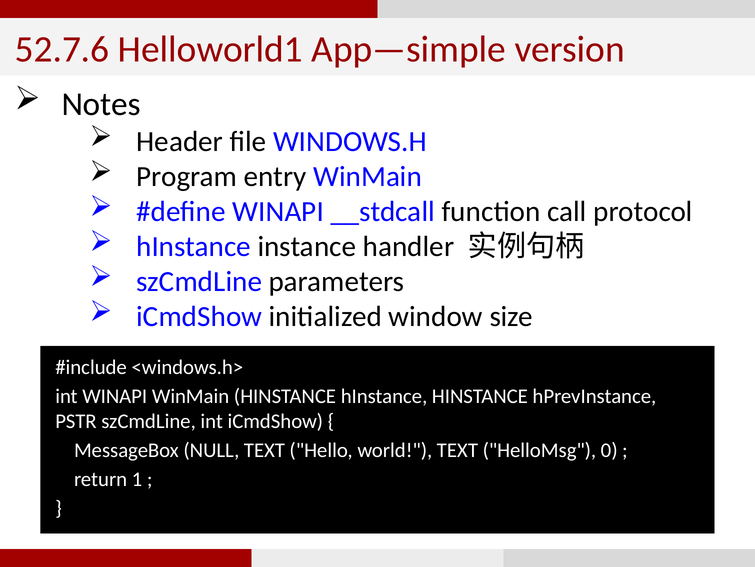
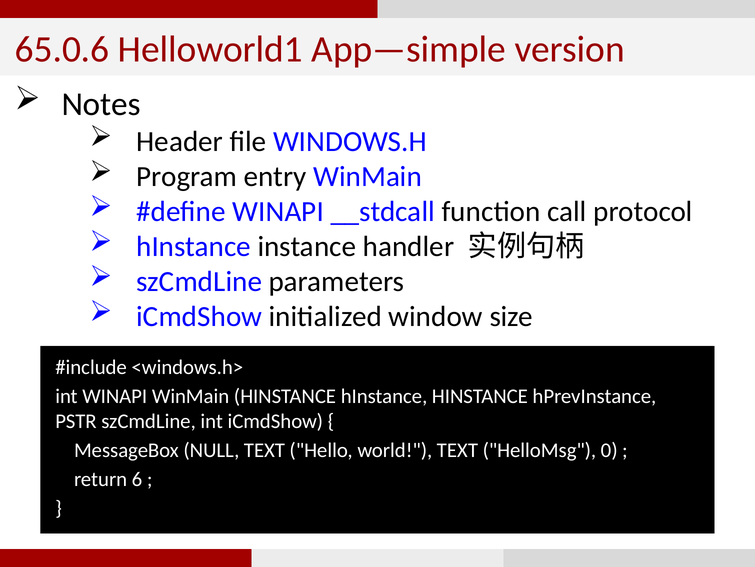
52.7.6: 52.7.6 -> 65.0.6 (62, 49)
1: 1 -> 6 (137, 479)
